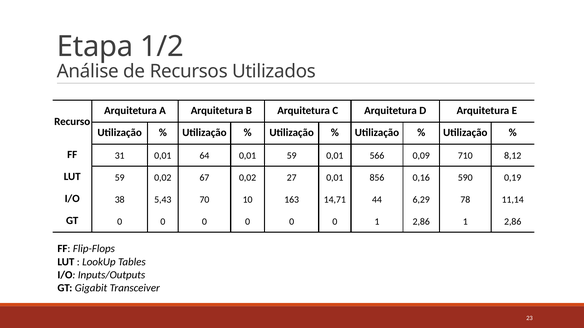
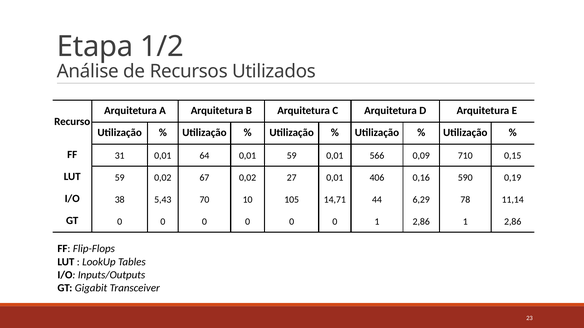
8,12: 8,12 -> 0,15 (513, 156)
856: 856 -> 406 (377, 178)
163: 163 -> 105 (292, 200)
